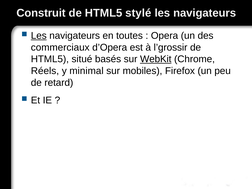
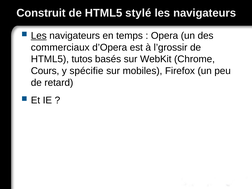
toutes: toutes -> temps (129, 36)
situé: situé -> tutos (82, 59)
WebKit underline: present -> none (156, 59)
Réels: Réels -> Cours (45, 71)
minimal: minimal -> spécifie (86, 71)
